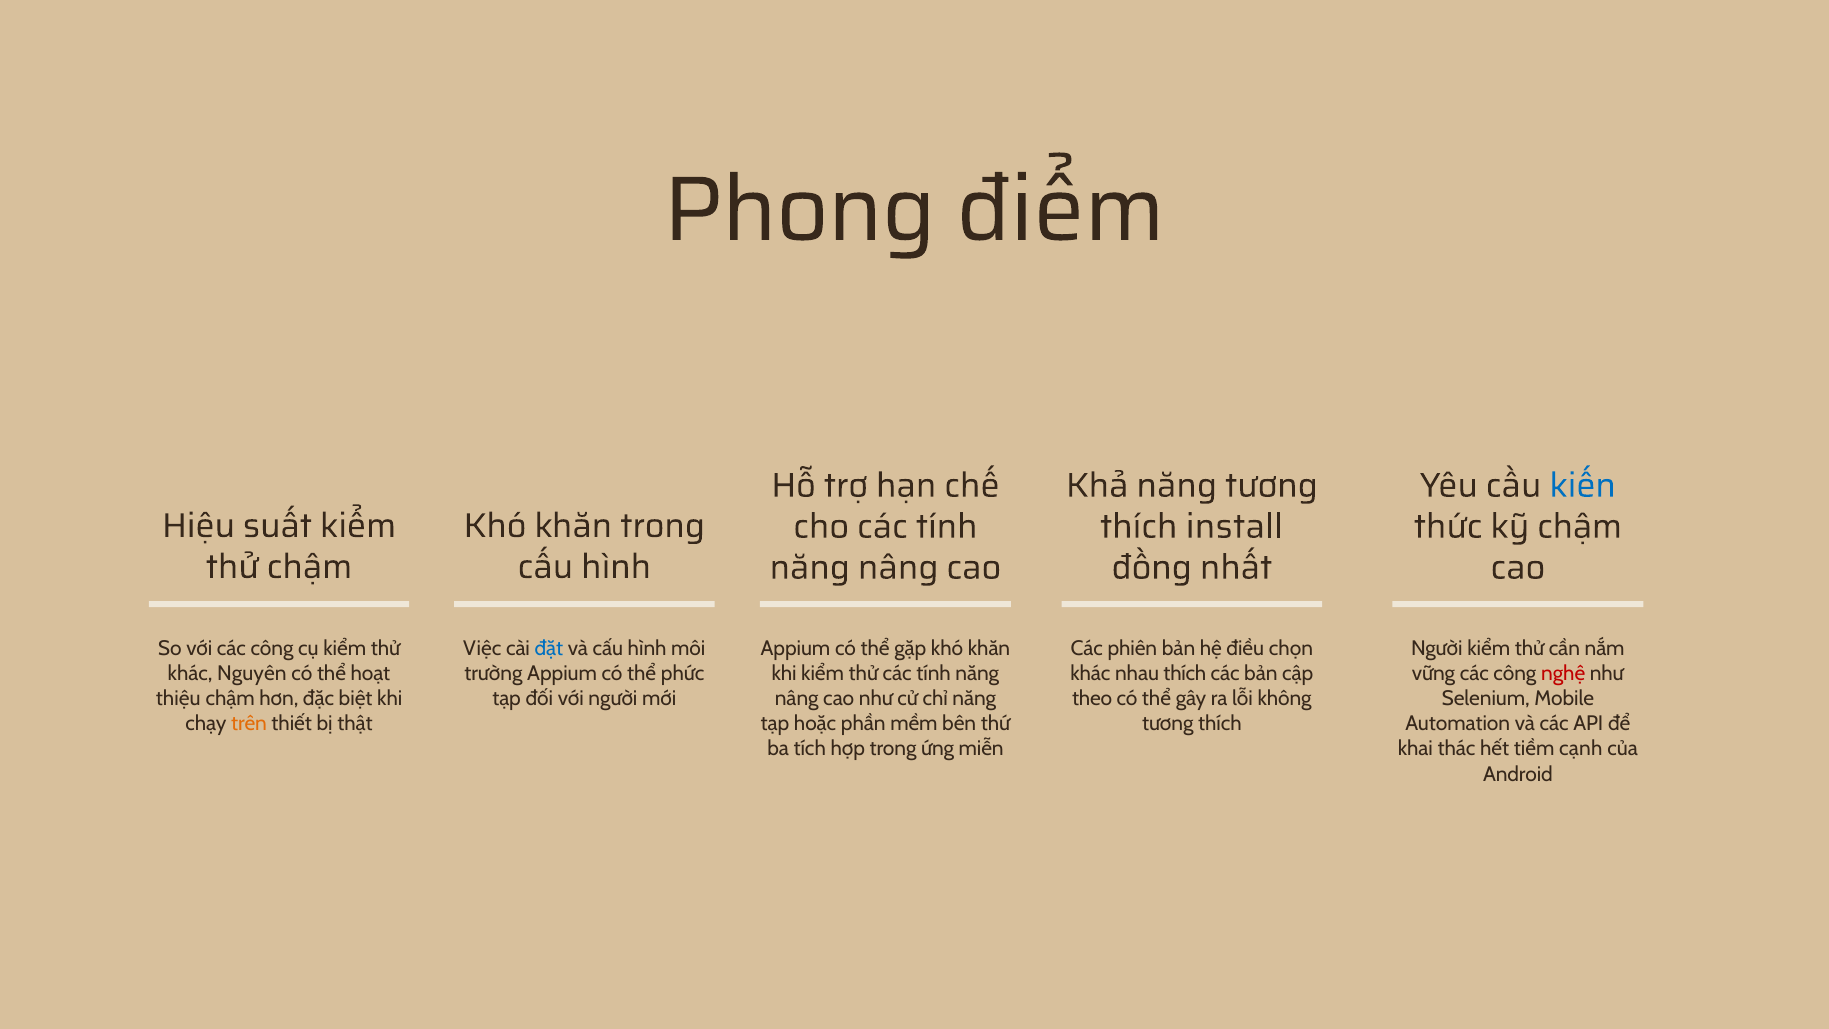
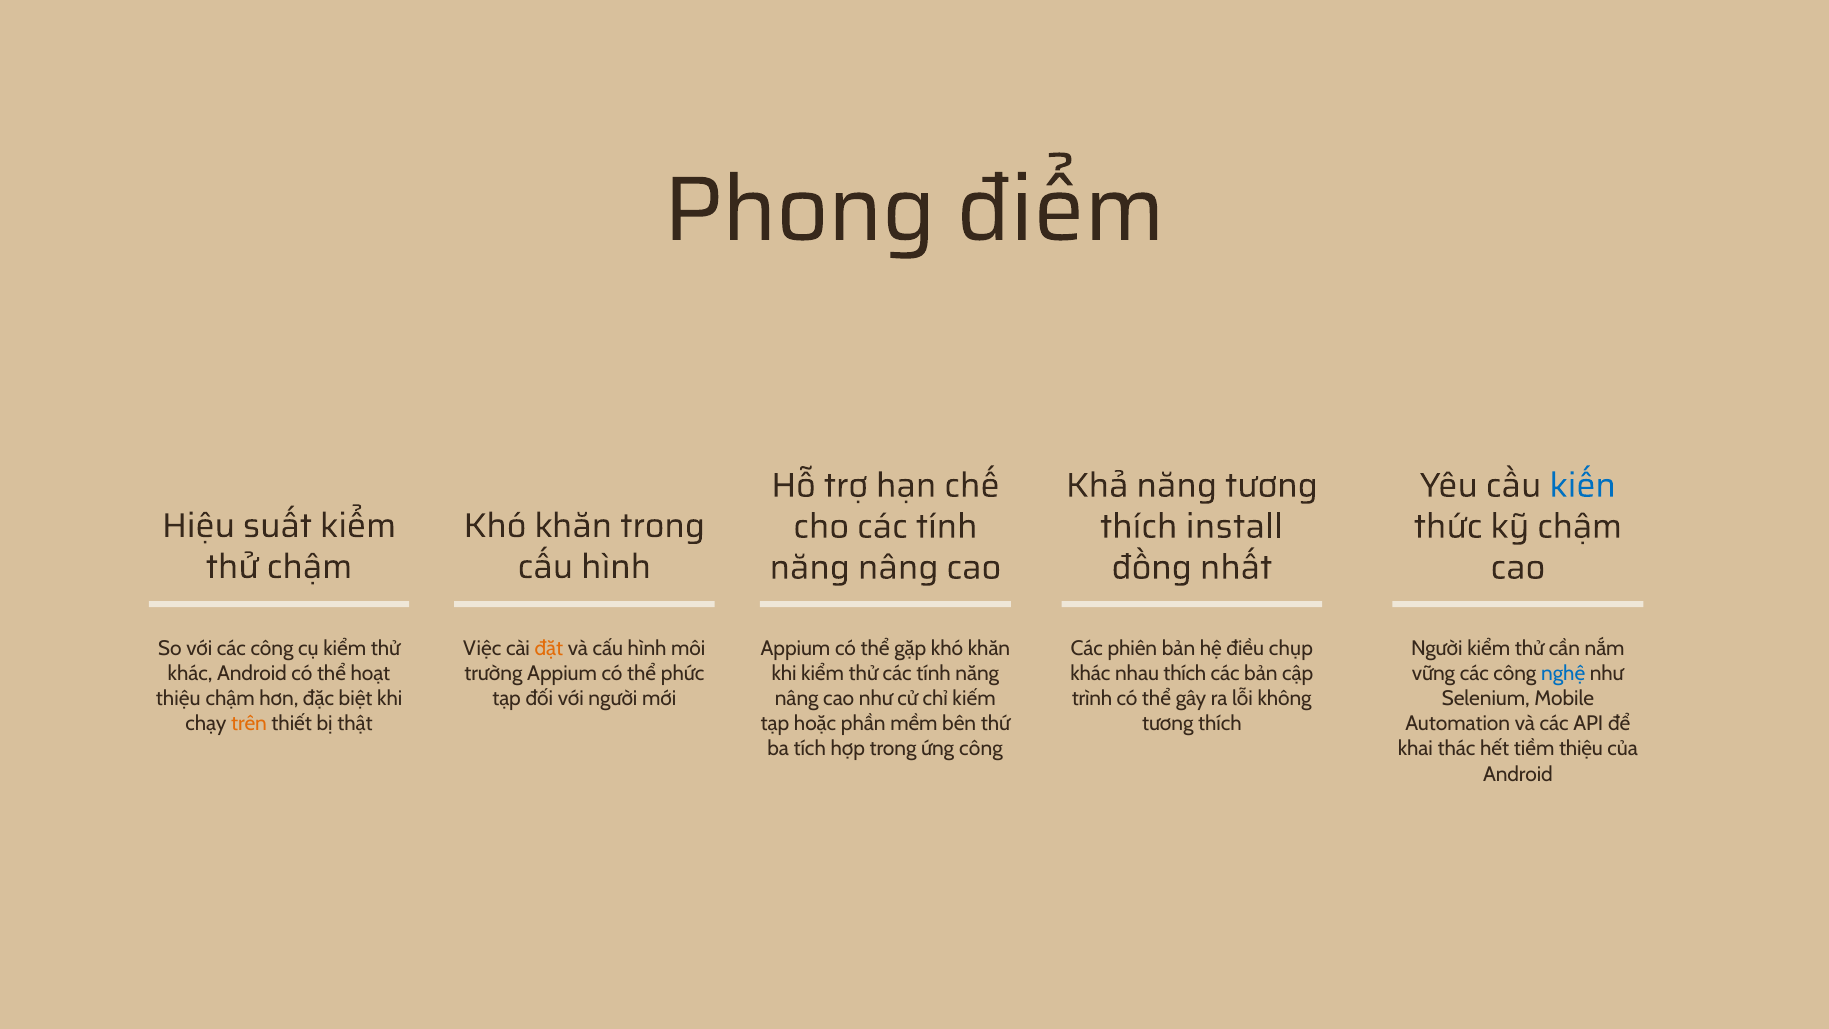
đặt colour: blue -> orange (549, 648)
chọn: chọn -> chụp (1291, 648)
khác Nguyên: Nguyên -> Android (252, 673)
nghệ colour: red -> blue (1563, 673)
chỉ năng: năng -> kiếm (974, 699)
theo: theo -> trình (1092, 699)
ứng miễn: miễn -> công (981, 749)
tiềm cạnh: cạnh -> thiệu (1581, 749)
